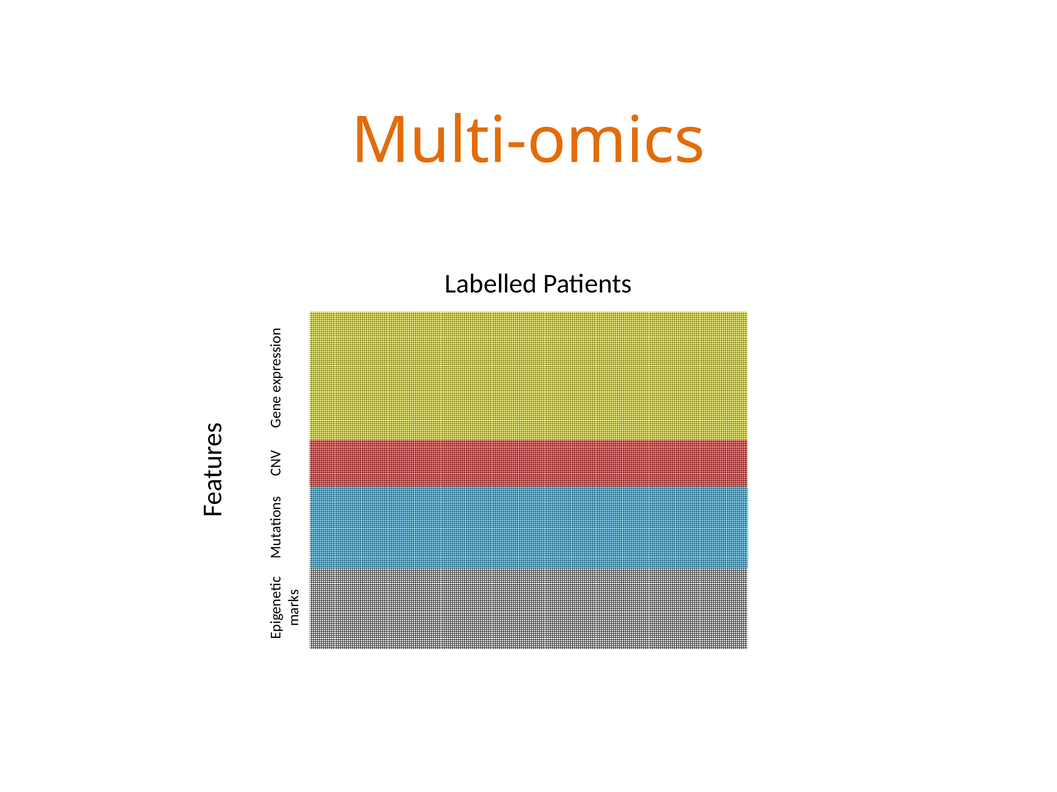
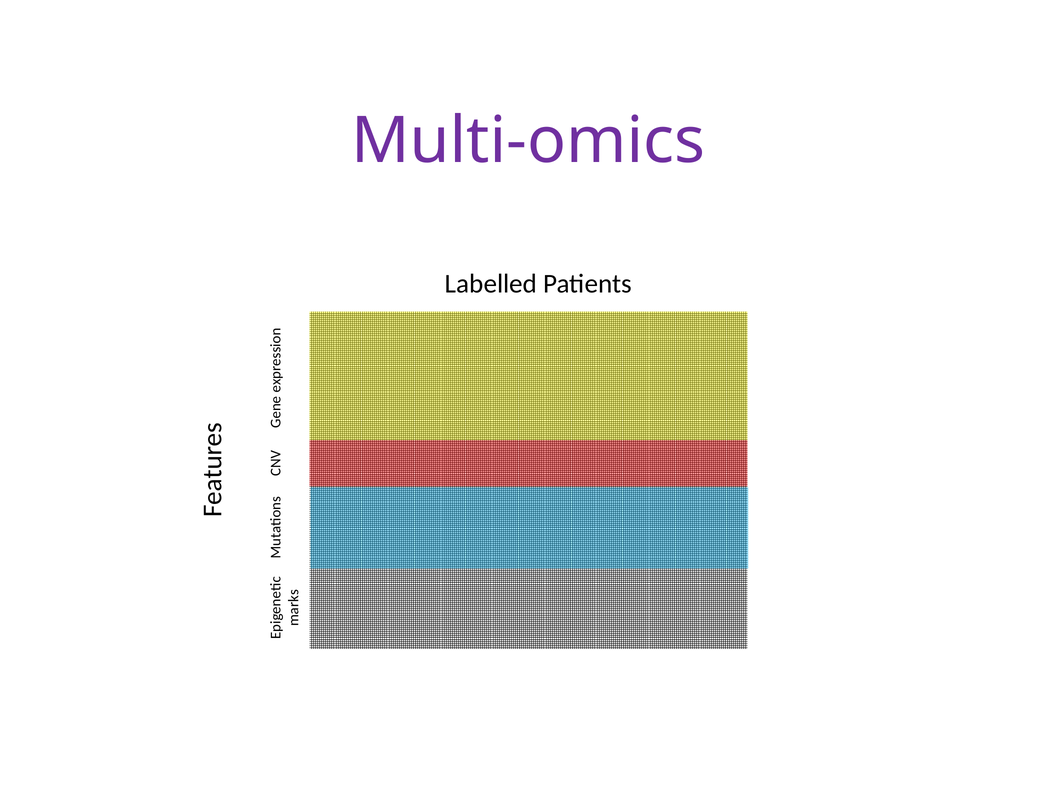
Multi-omics colour: orange -> purple (528, 141)
